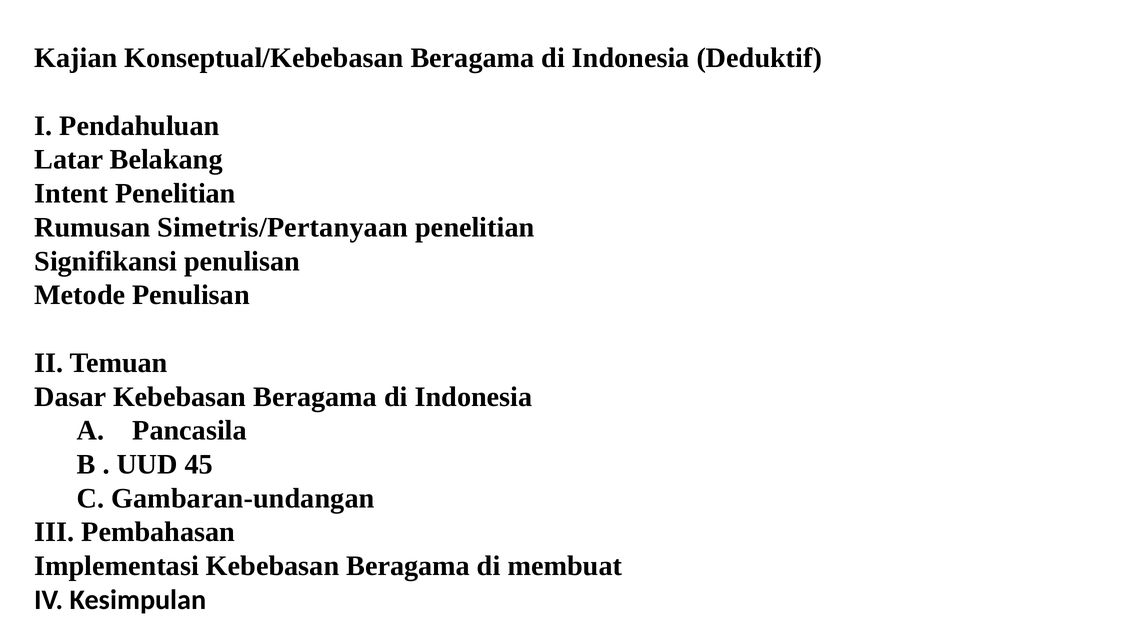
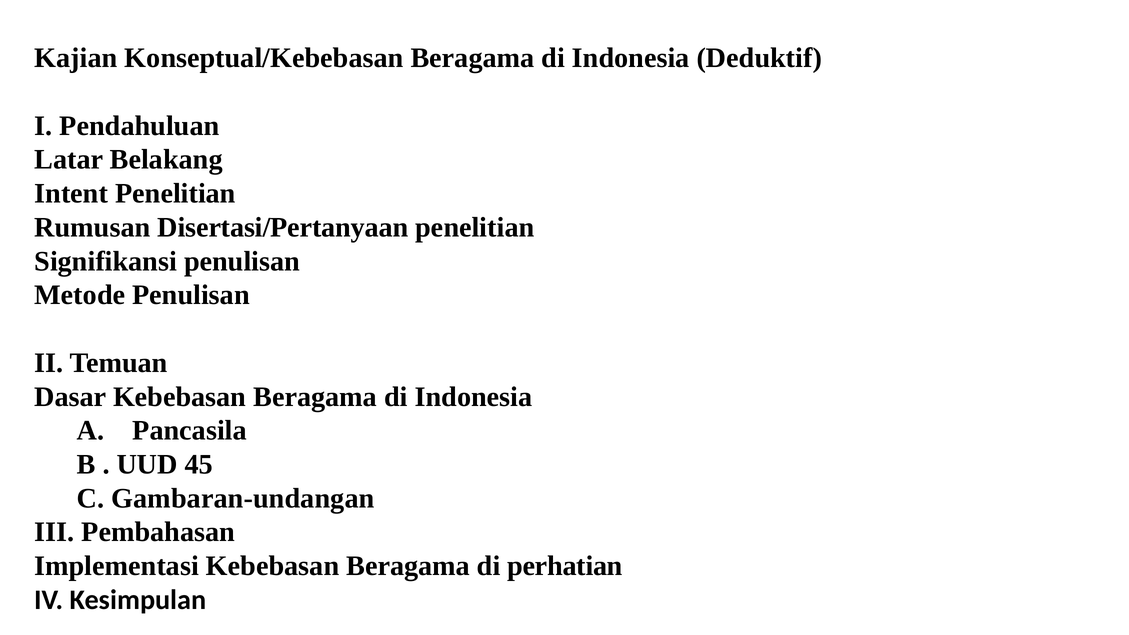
Simetris/Pertanyaan: Simetris/Pertanyaan -> Disertasi/Pertanyaan (283, 227)
membuat: membuat -> perhatian (565, 566)
